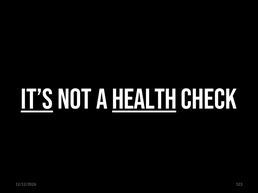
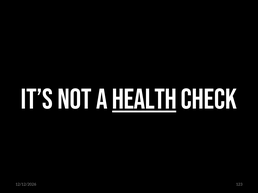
IT’S underline: present -> none (37, 100)
